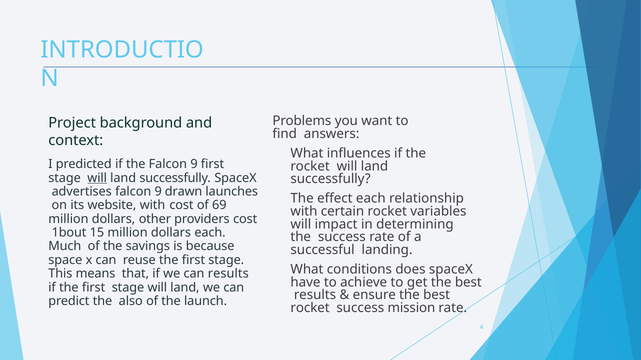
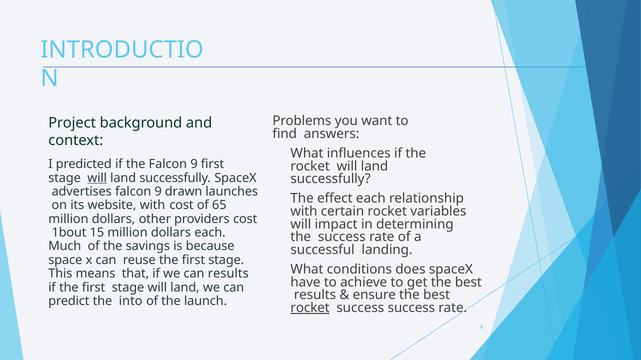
69: 69 -> 65 (219, 206)
also: also -> into (131, 301)
rocket underline: none -> present (310, 308)
success mission: mission -> success (411, 308)
